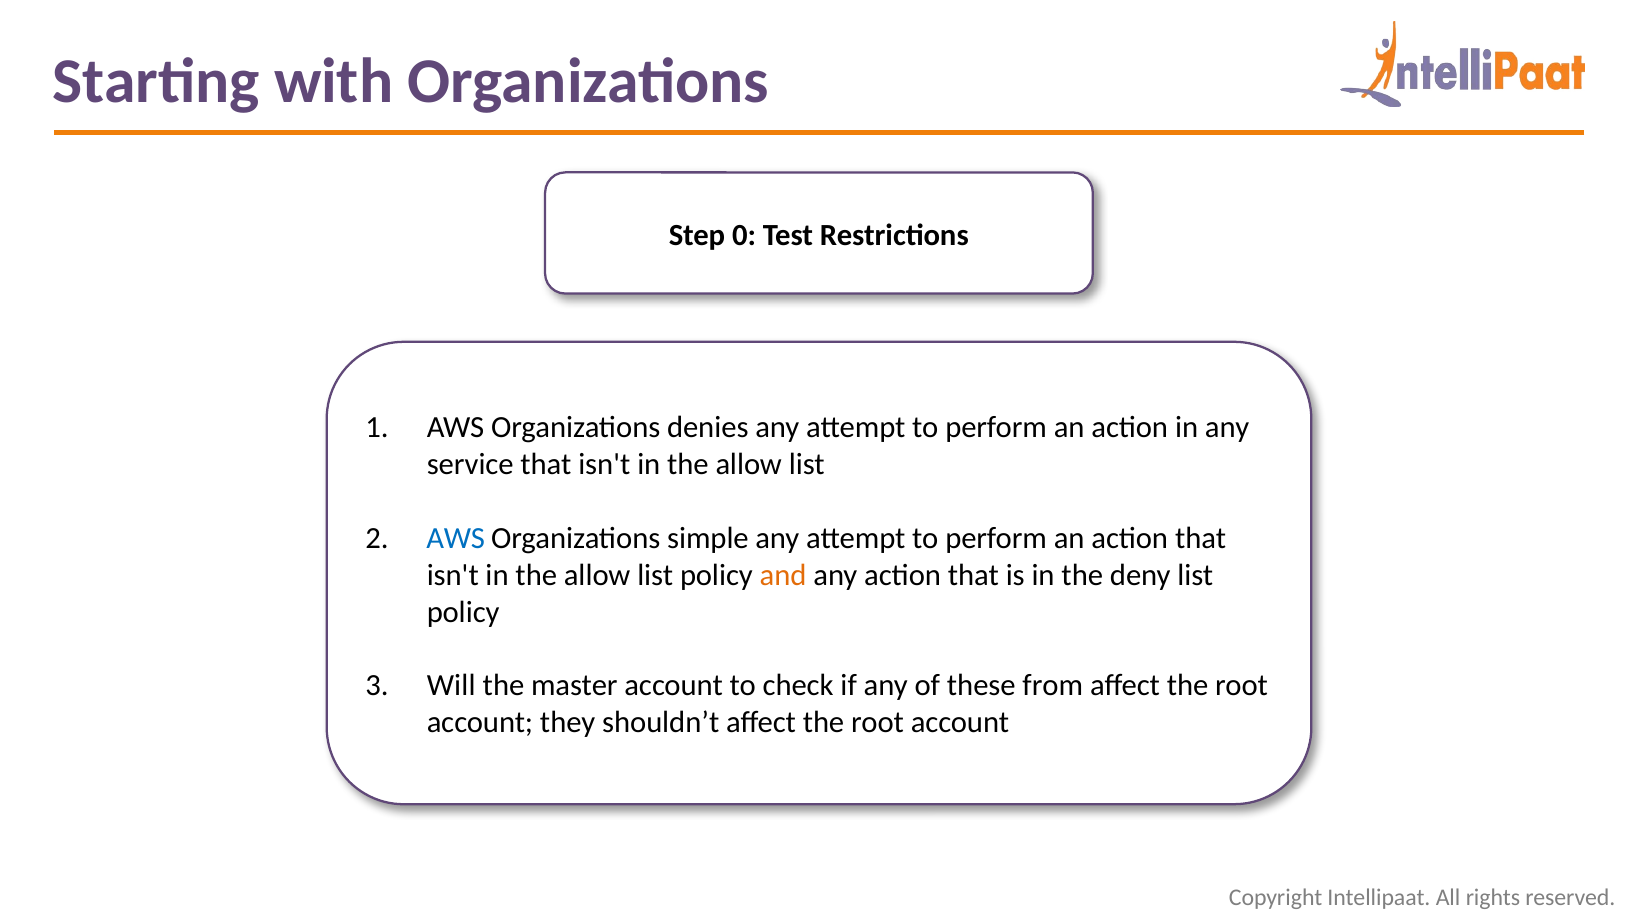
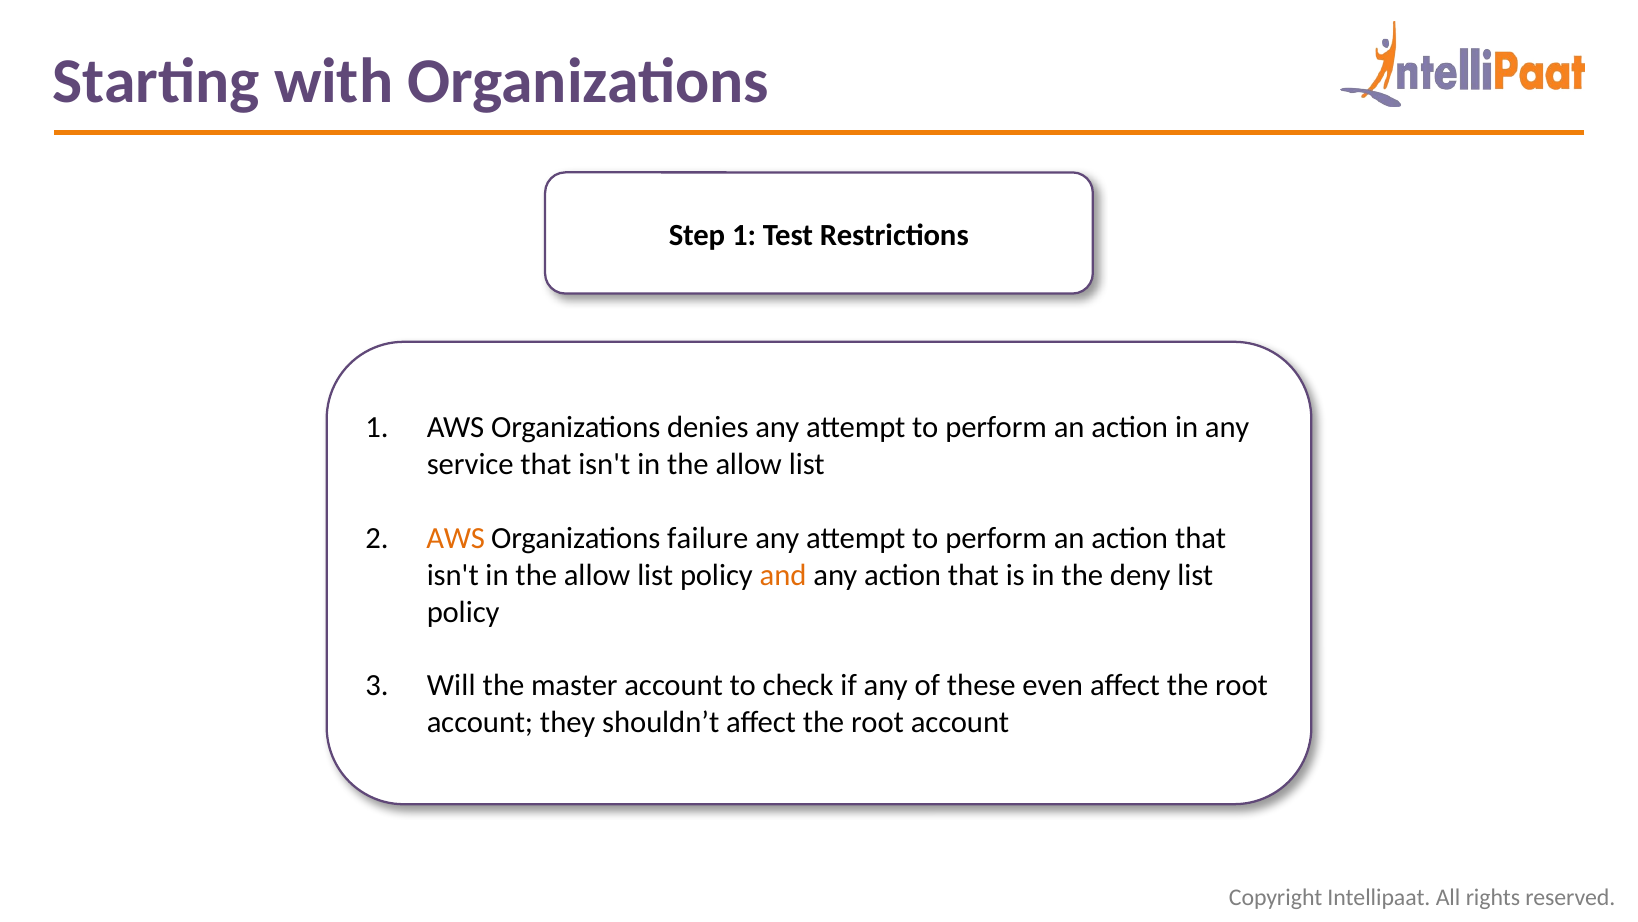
Step 0: 0 -> 1 (744, 235)
AWS colour: blue -> orange (456, 538)
simple: simple -> failure (708, 538)
from: from -> even (1053, 685)
